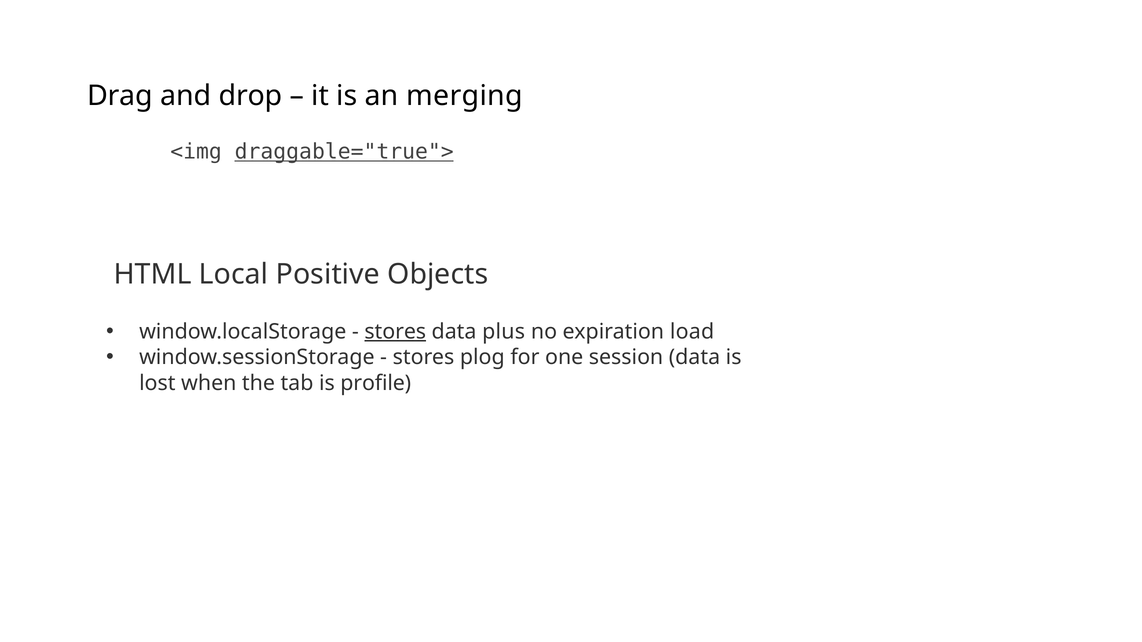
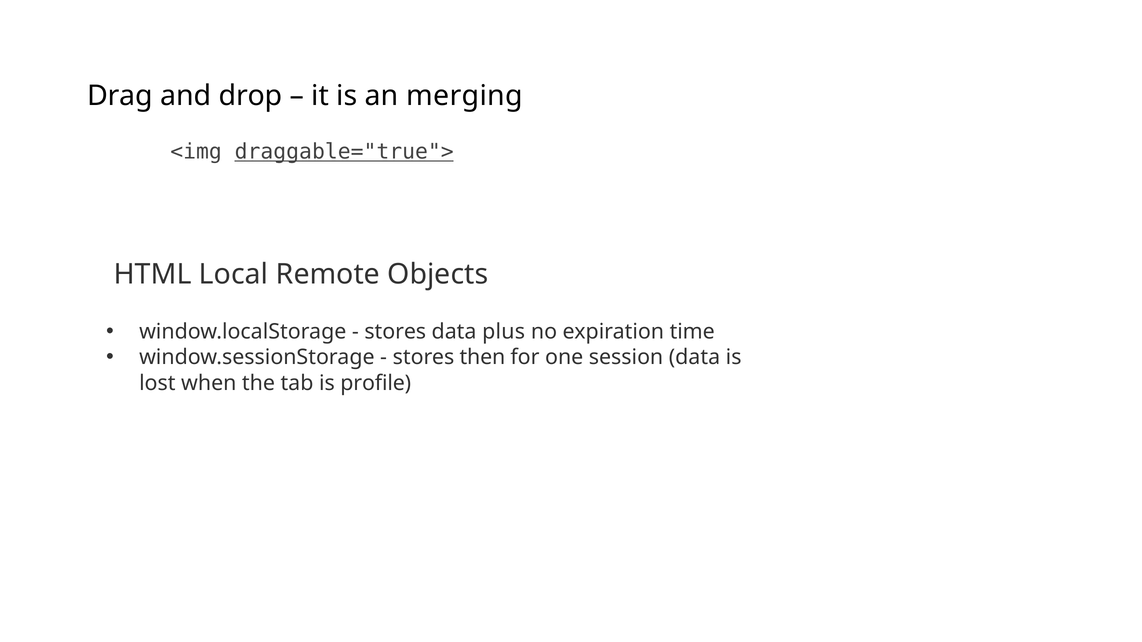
Positive: Positive -> Remote (328, 274)
stores underline: present -> none (395, 332)
load: load -> time (692, 332)
plog: plog -> then (482, 358)
